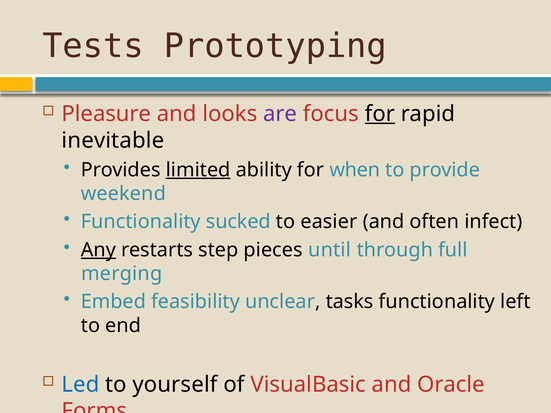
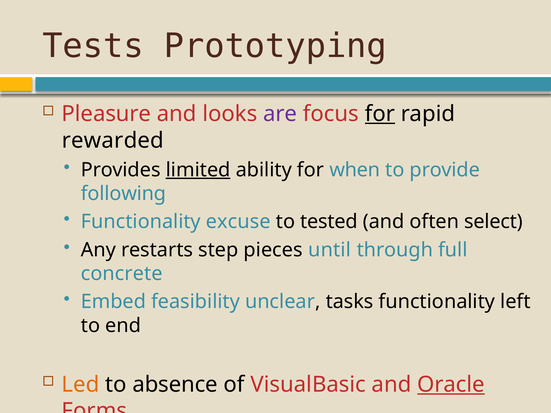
inevitable: inevitable -> rewarded (113, 141)
weekend: weekend -> following (124, 194)
sucked: sucked -> excuse (238, 222)
easier: easier -> tested (329, 222)
infect: infect -> select (494, 222)
Any underline: present -> none (98, 250)
merging: merging -> concrete (122, 274)
Led colour: blue -> orange (81, 385)
yourself: yourself -> absence (175, 385)
Oracle underline: none -> present (451, 385)
